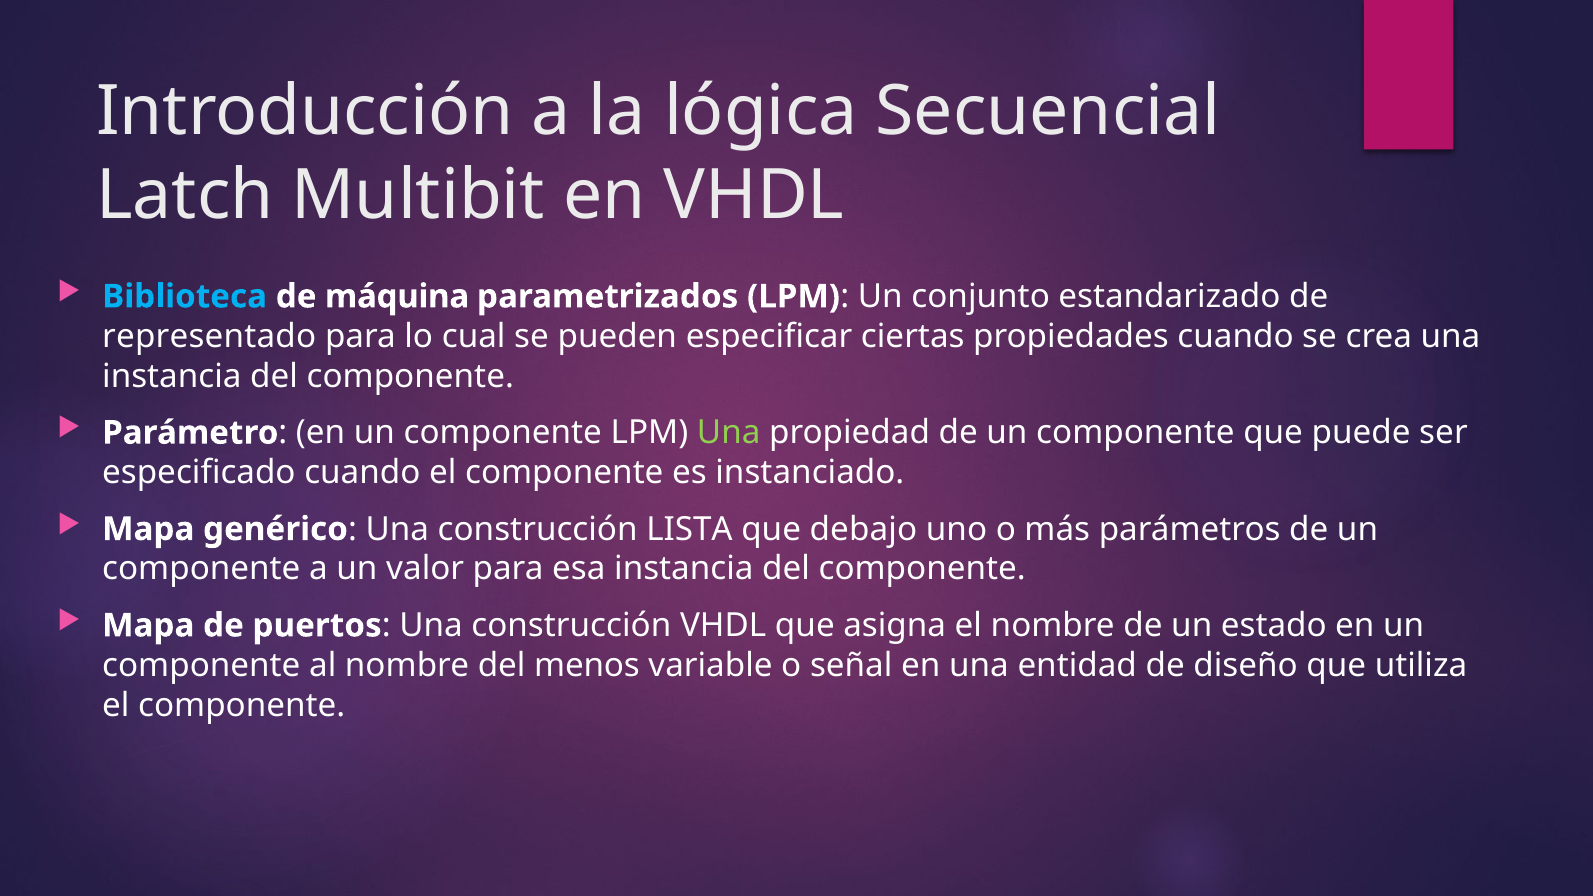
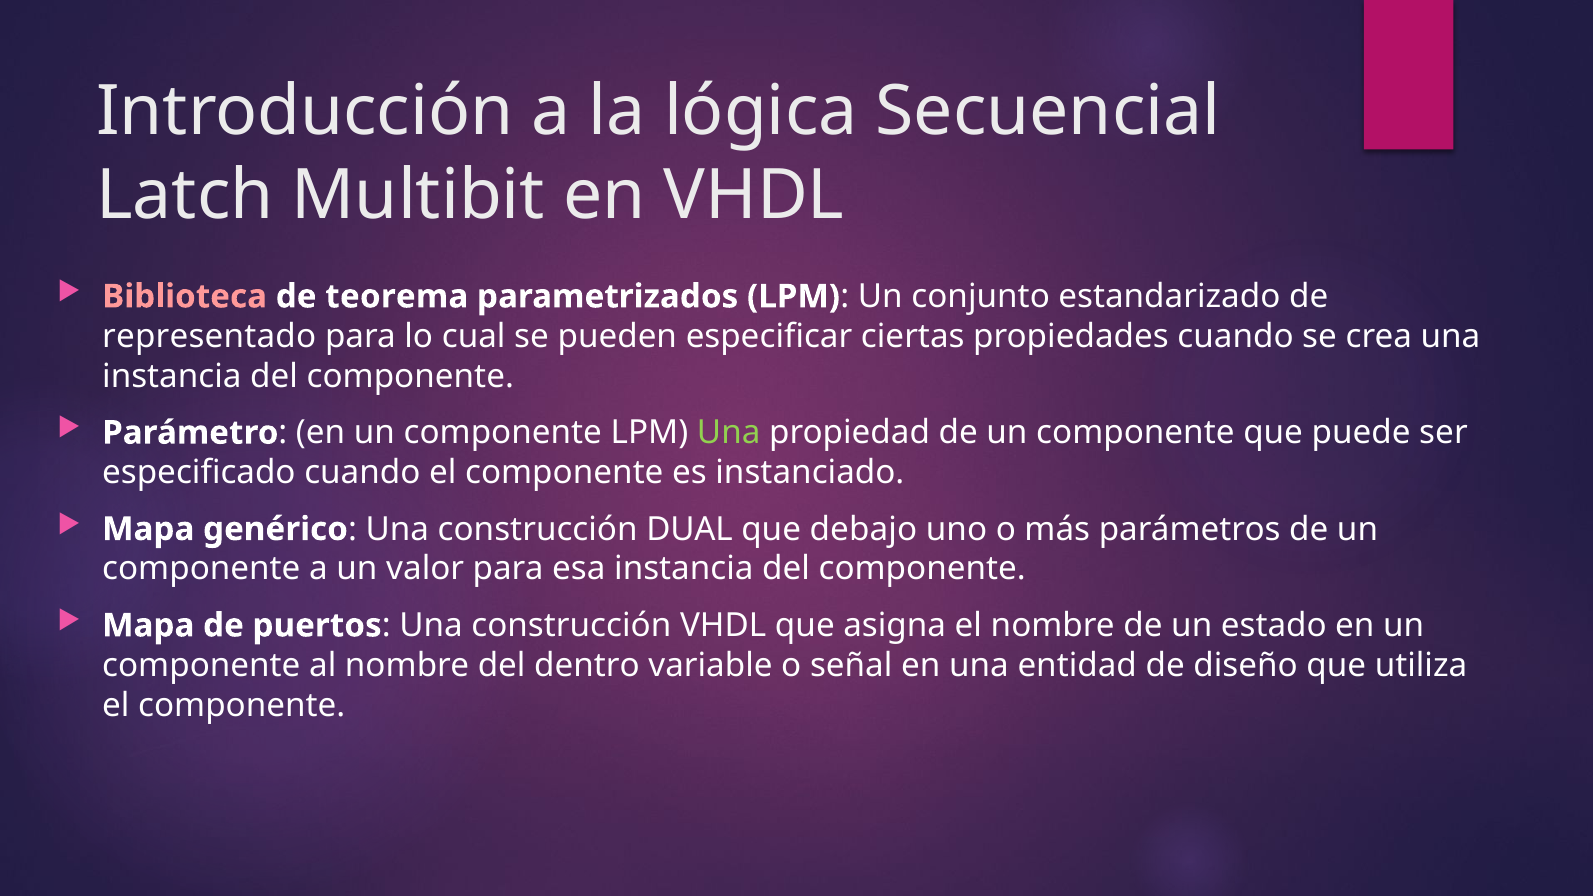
Biblioteca colour: light blue -> pink (185, 297)
máquina: máquina -> teorema (397, 297)
LISTA: LISTA -> DUAL (690, 529)
menos: menos -> dentro (587, 665)
